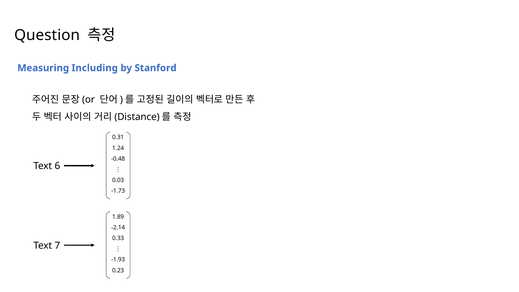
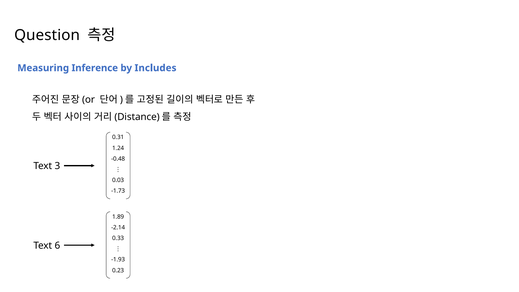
Including: Including -> Inference (95, 68)
Stanford: Stanford -> Includes (156, 68)
6: 6 -> 3 (57, 166)
7: 7 -> 6 (57, 246)
